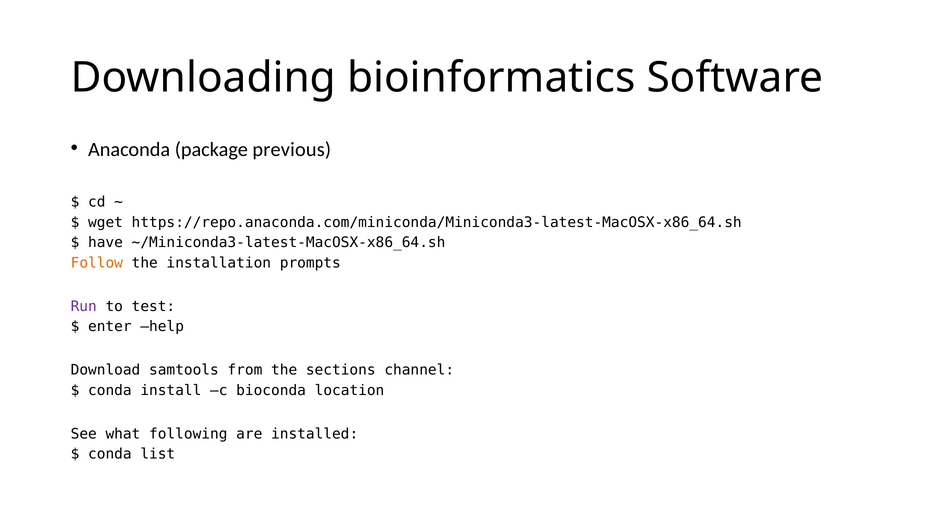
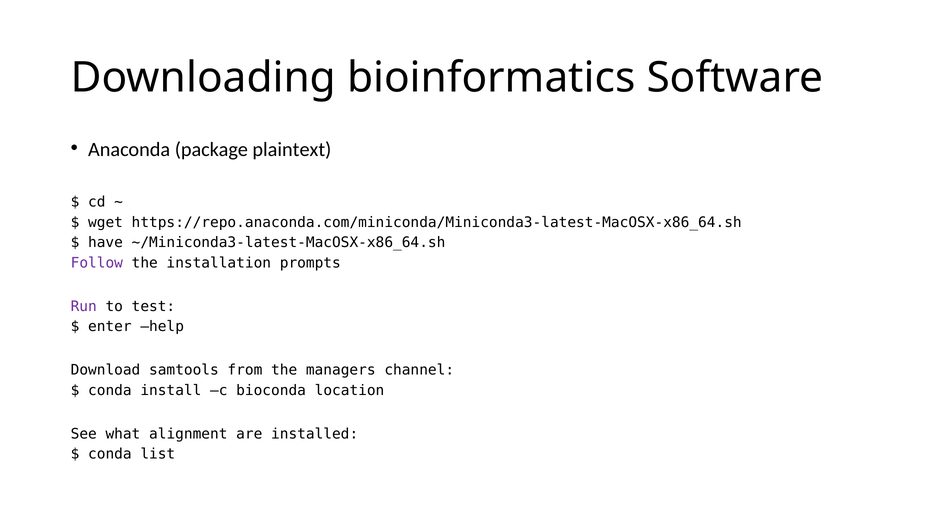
previous: previous -> plaintext (292, 150)
Follow colour: orange -> purple (97, 263)
sections: sections -> managers (341, 370)
following: following -> alignment (188, 434)
